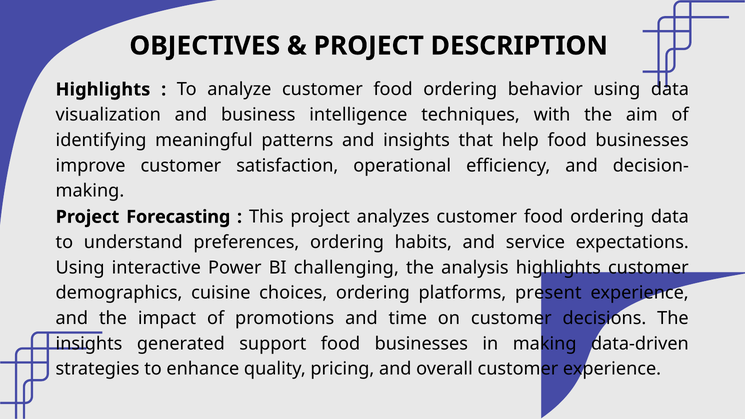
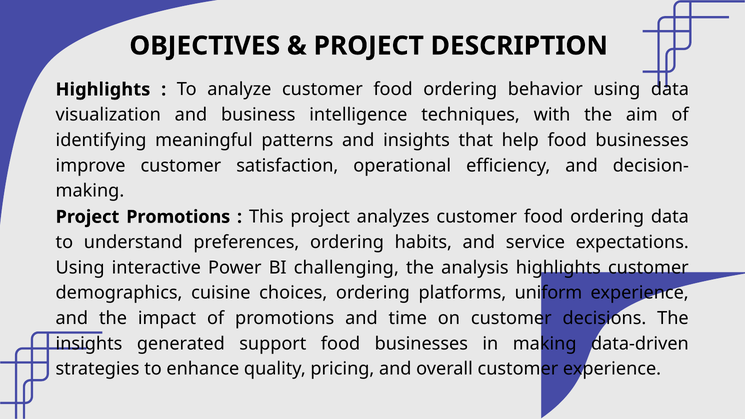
Project Forecasting: Forecasting -> Promotions (178, 217)
present: present -> uniform (549, 293)
